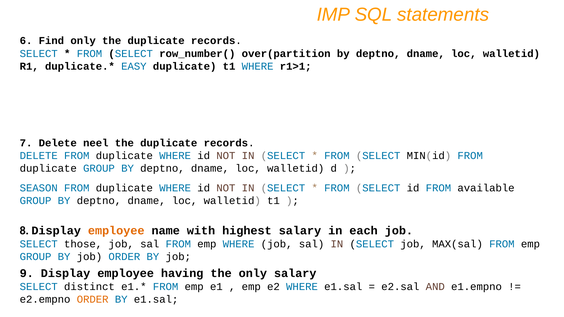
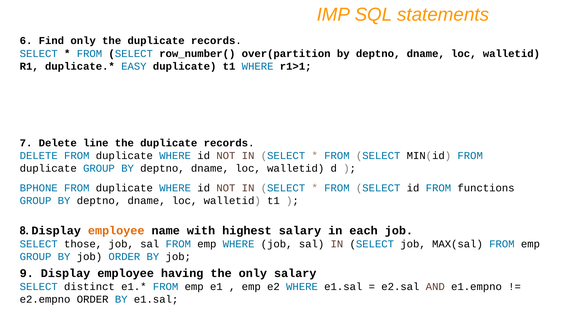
neel: neel -> line (96, 143)
SEASON: SEASON -> BPHONE (39, 188)
available: available -> functions (486, 188)
ORDER colour: orange -> black (93, 299)
